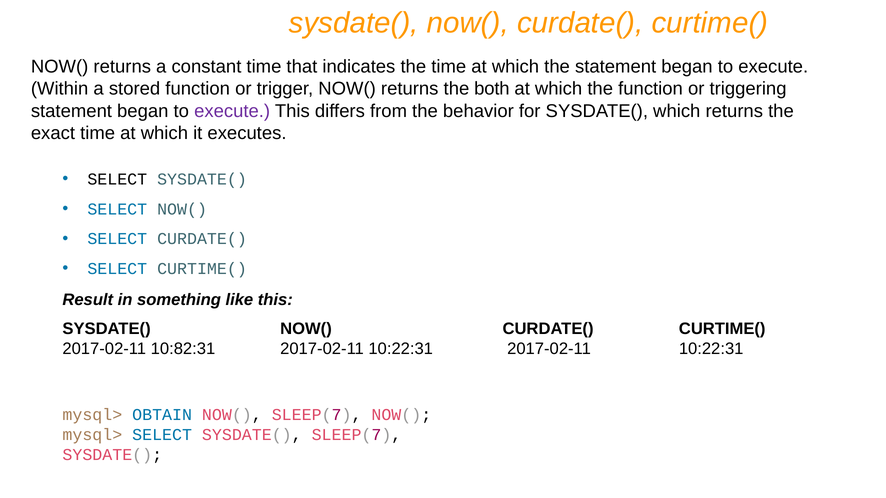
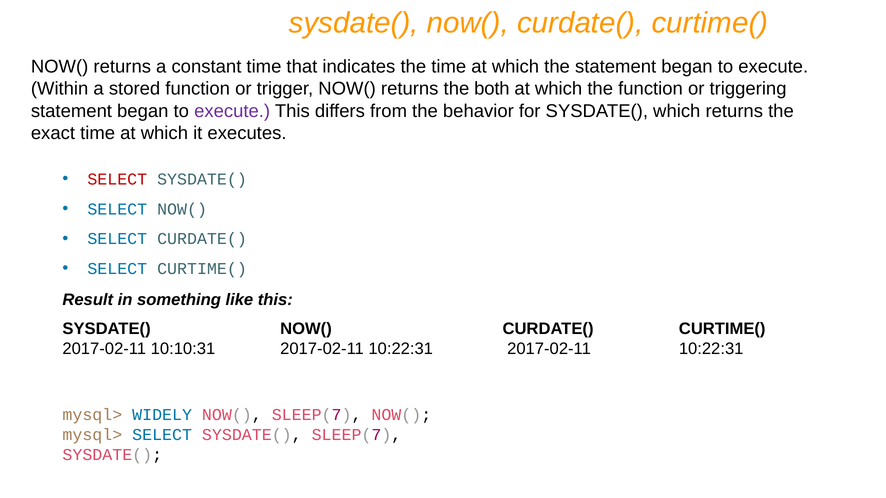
SELECT colour: black -> red (117, 179)
10:82:31: 10:82:31 -> 10:10:31 (183, 349)
OBTAIN: OBTAIN -> WIDELY (162, 415)
